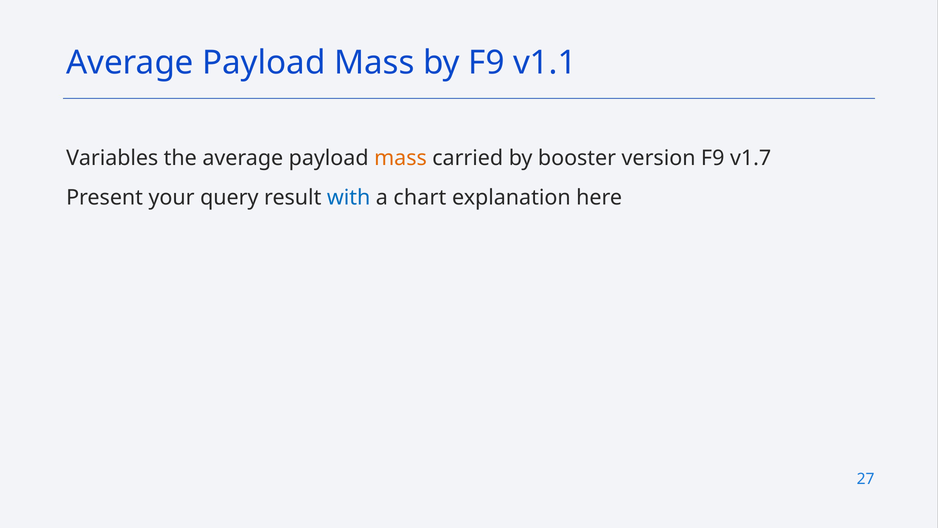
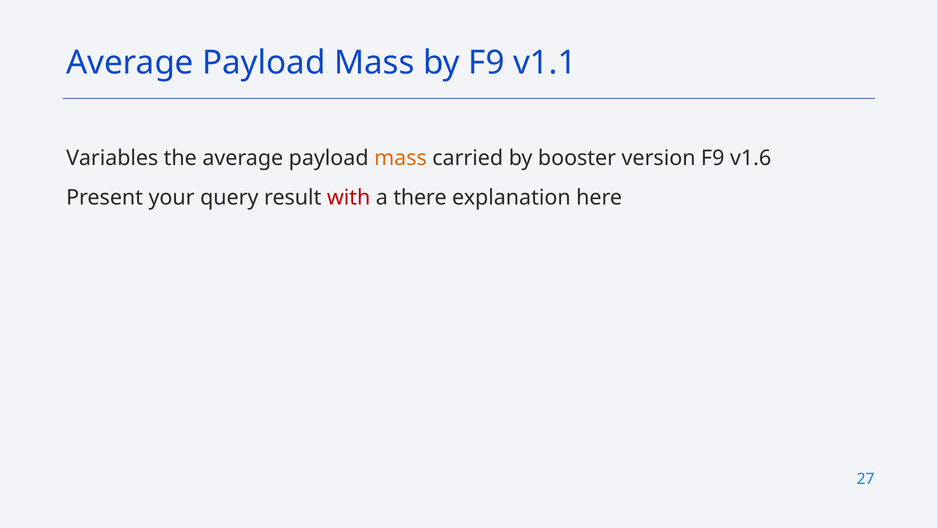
v1.7: v1.7 -> v1.6 (751, 158)
with colour: blue -> red (349, 198)
chart: chart -> there (420, 198)
